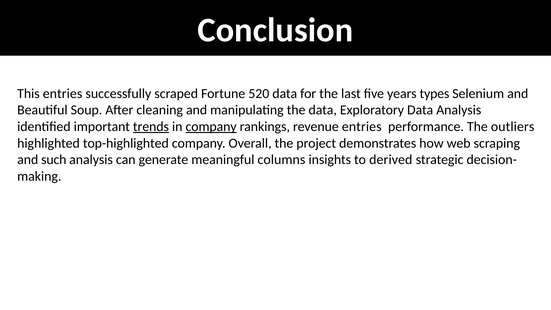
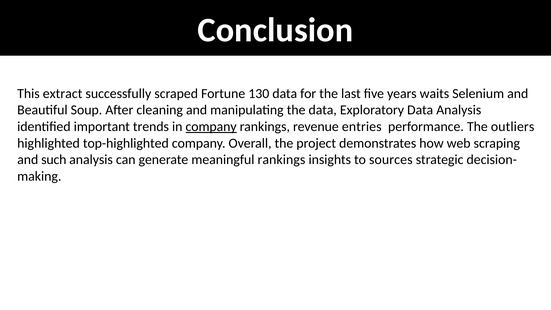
This entries: entries -> extract (63, 94)
520: 520 -> 130 (259, 94)
types: types -> waits (434, 94)
trends underline: present -> none (151, 127)
meaningful columns: columns -> rankings (281, 160)
derived: derived -> sources (391, 160)
